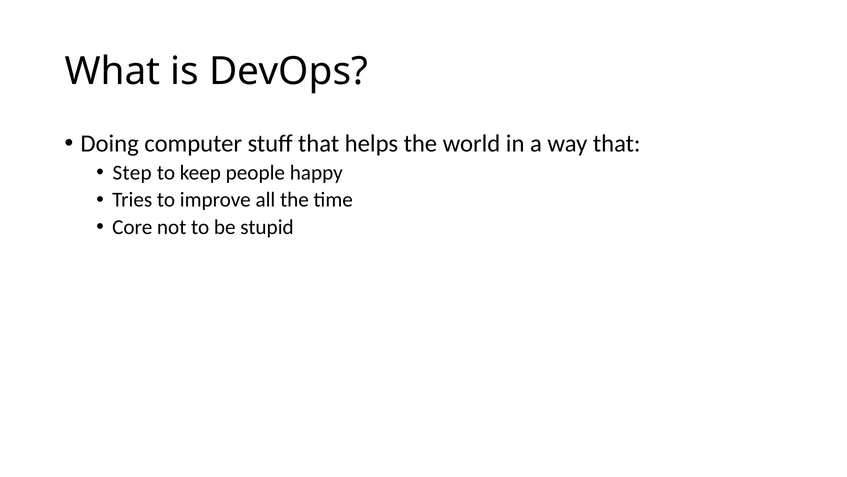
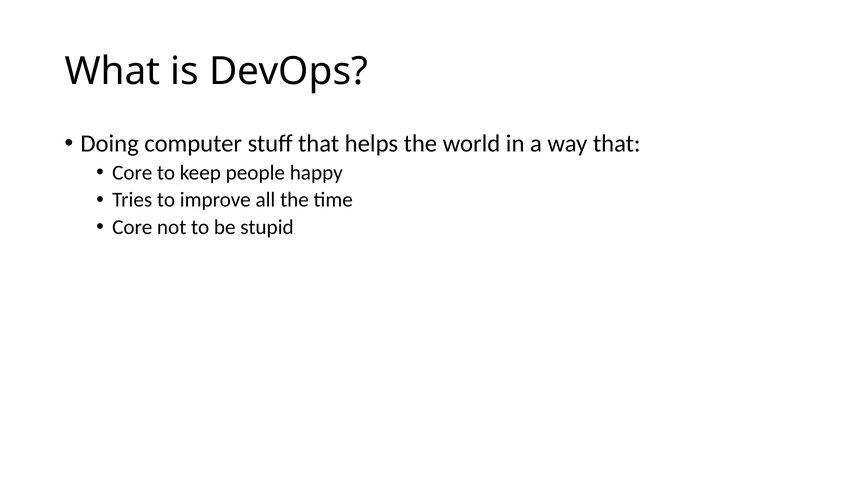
Step: Step -> Core (132, 172)
